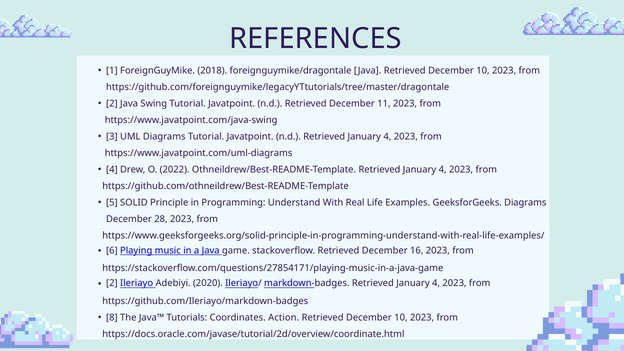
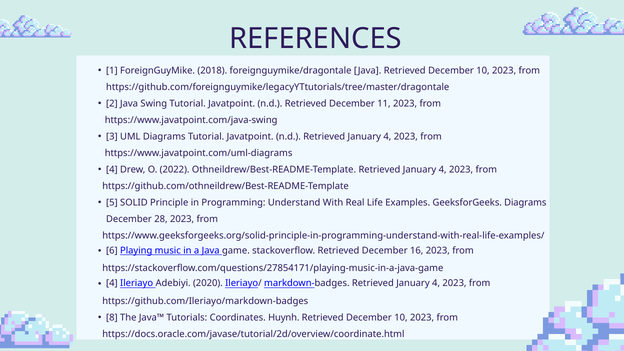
2: 2 -> 4 (112, 283)
Action: Action -> Huynh (284, 318)
